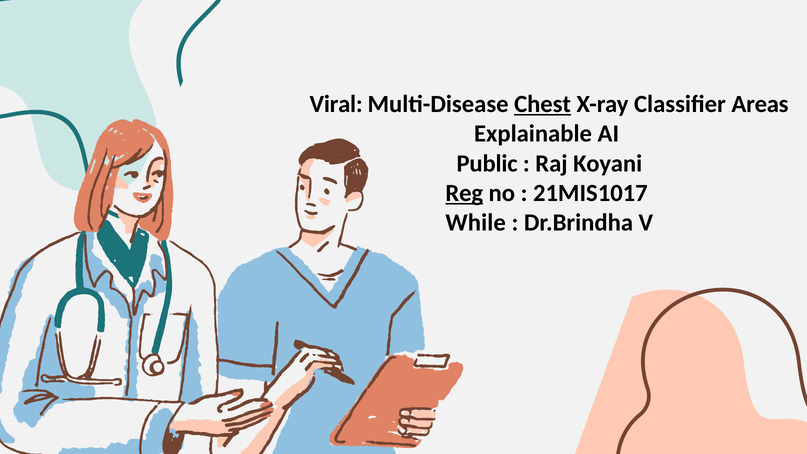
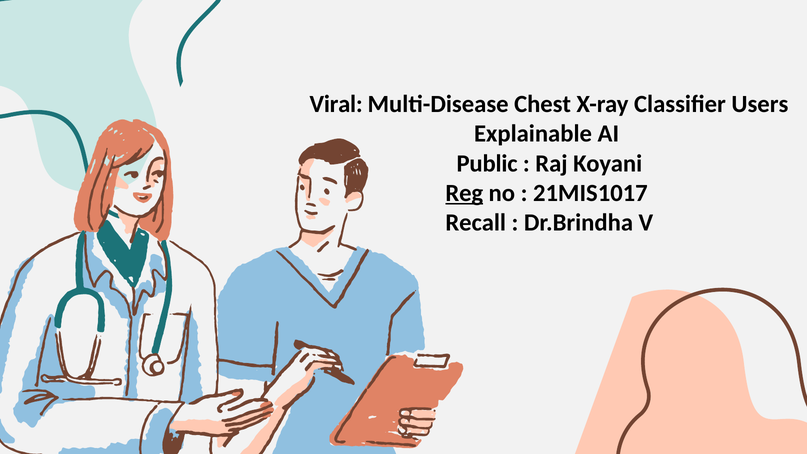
Chest underline: present -> none (543, 104)
Areas: Areas -> Users (760, 104)
While: While -> Recall (476, 223)
